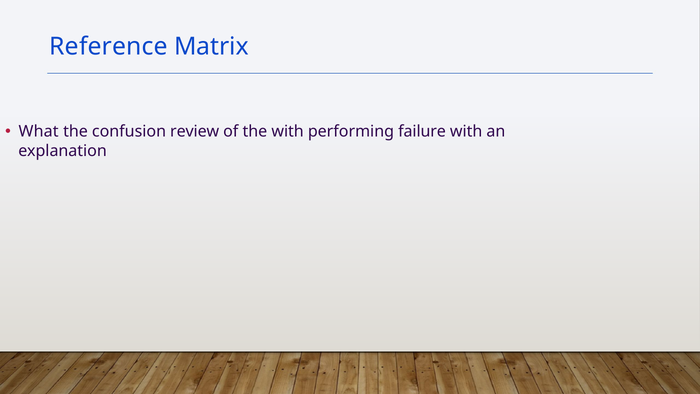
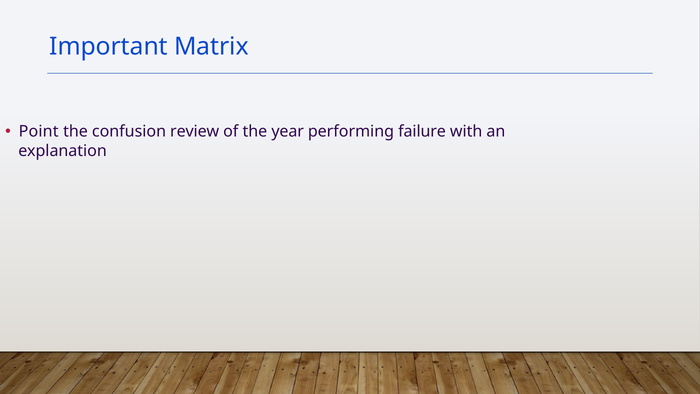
Reference: Reference -> Important (109, 47)
What: What -> Point (39, 131)
the with: with -> year (288, 131)
